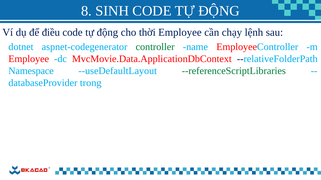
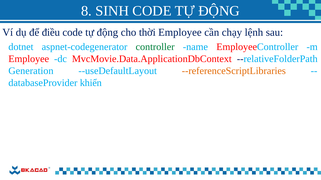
Namespace: Namespace -> Generation (31, 71)
--referenceScriptLibraries colour: green -> orange (234, 71)
trong: trong -> khiển (91, 83)
